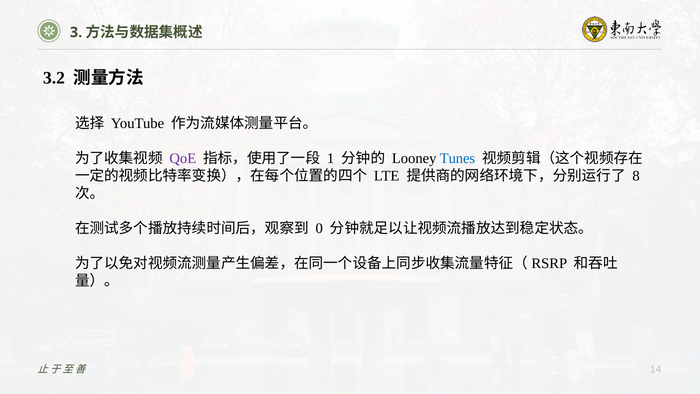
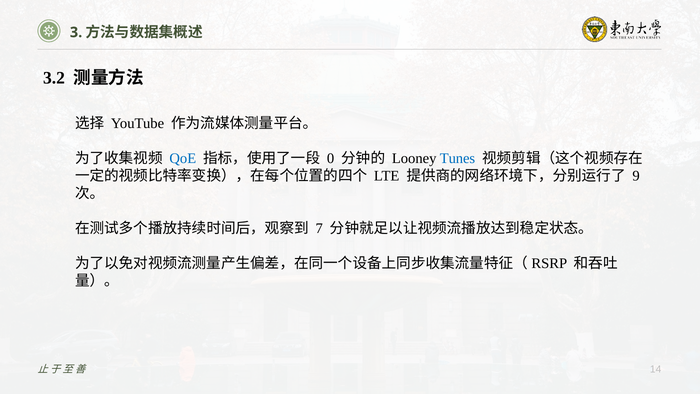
QoE colour: purple -> blue (183, 158)
1: 1 -> 0 (331, 158)
8: 8 -> 9 (636, 176)
0: 0 -> 7 (319, 228)
